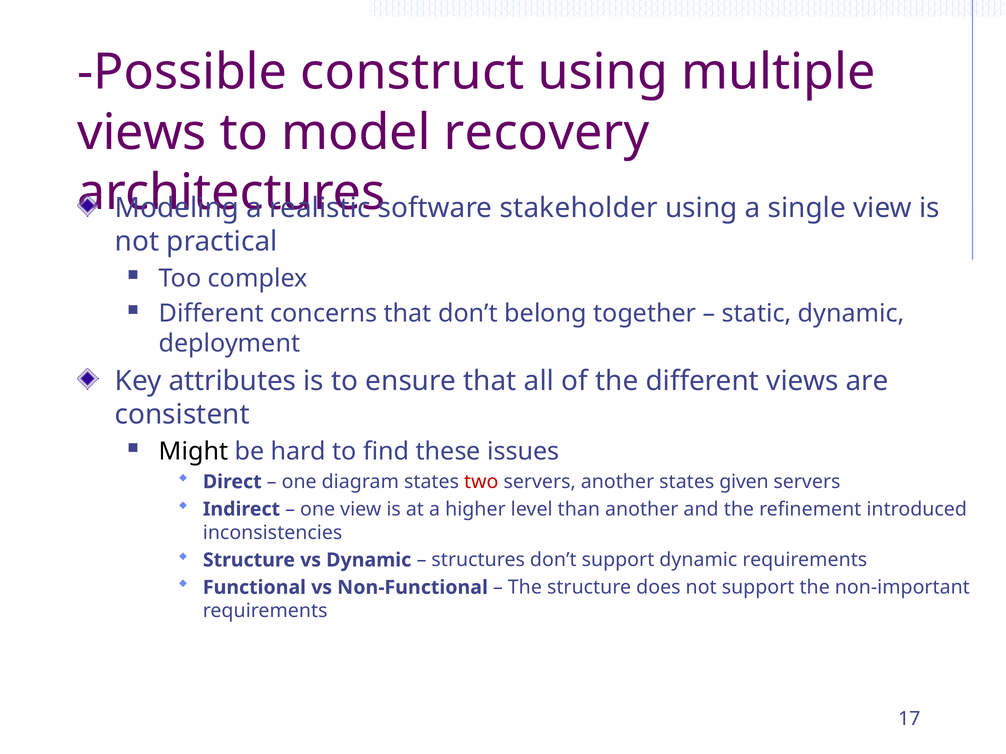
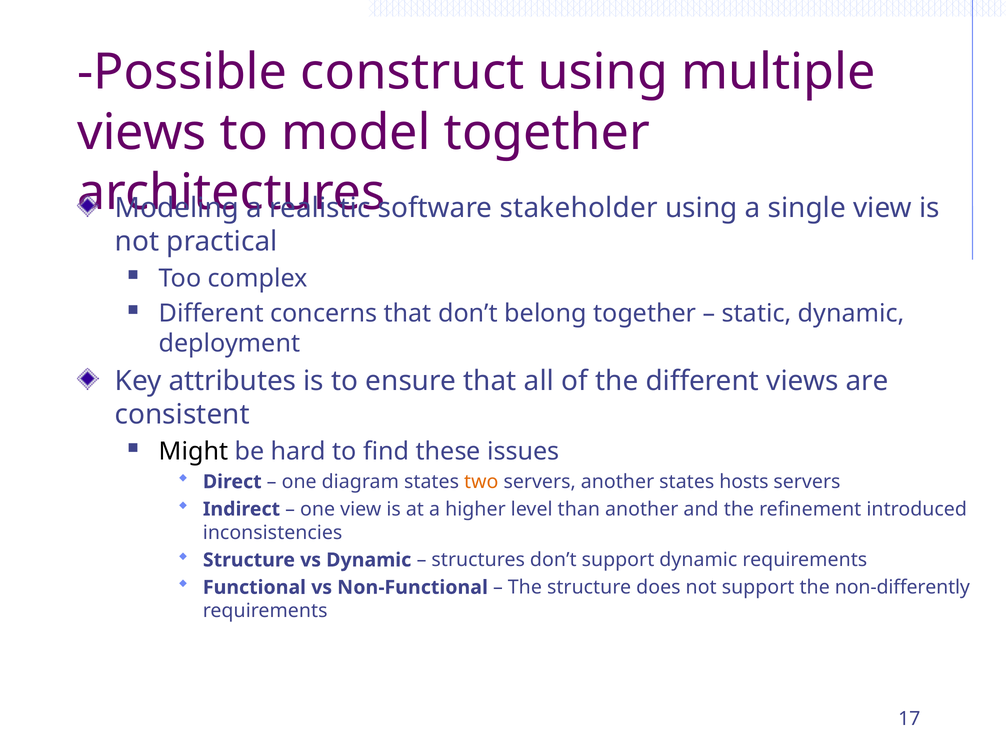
model recovery: recovery -> together (547, 133)
two colour: red -> orange (481, 482)
given: given -> hosts (744, 482)
non-important: non-important -> non-differently (902, 588)
